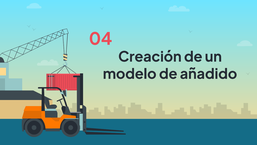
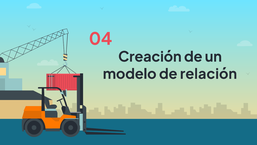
añadido: añadido -> relación (208, 74)
